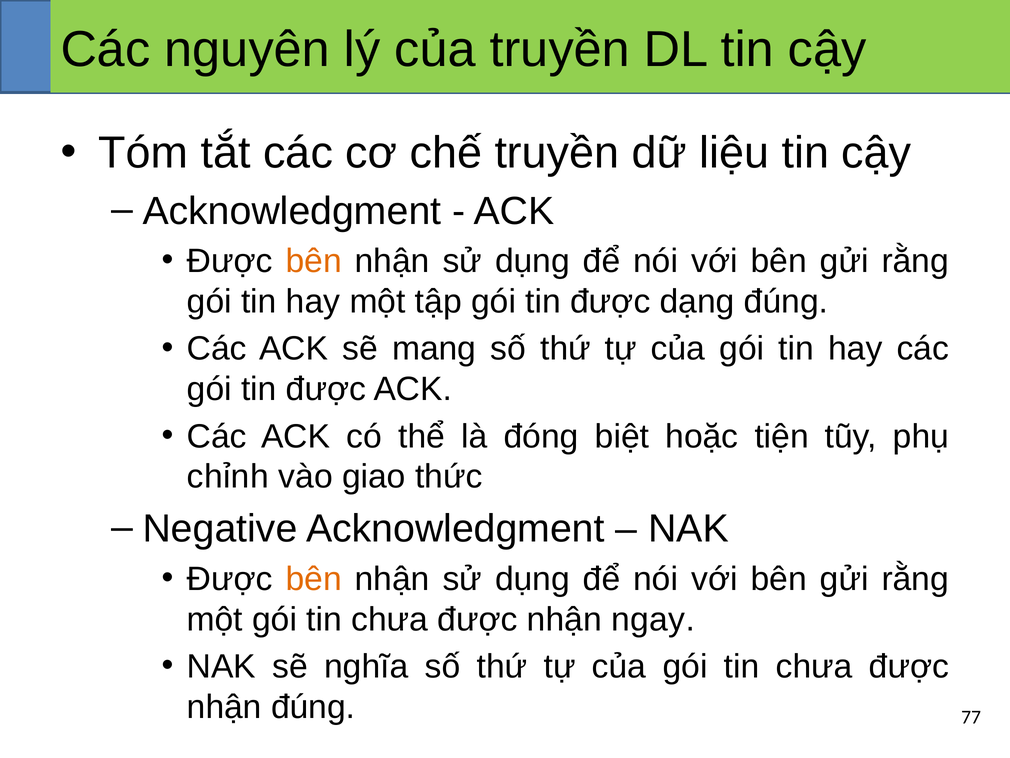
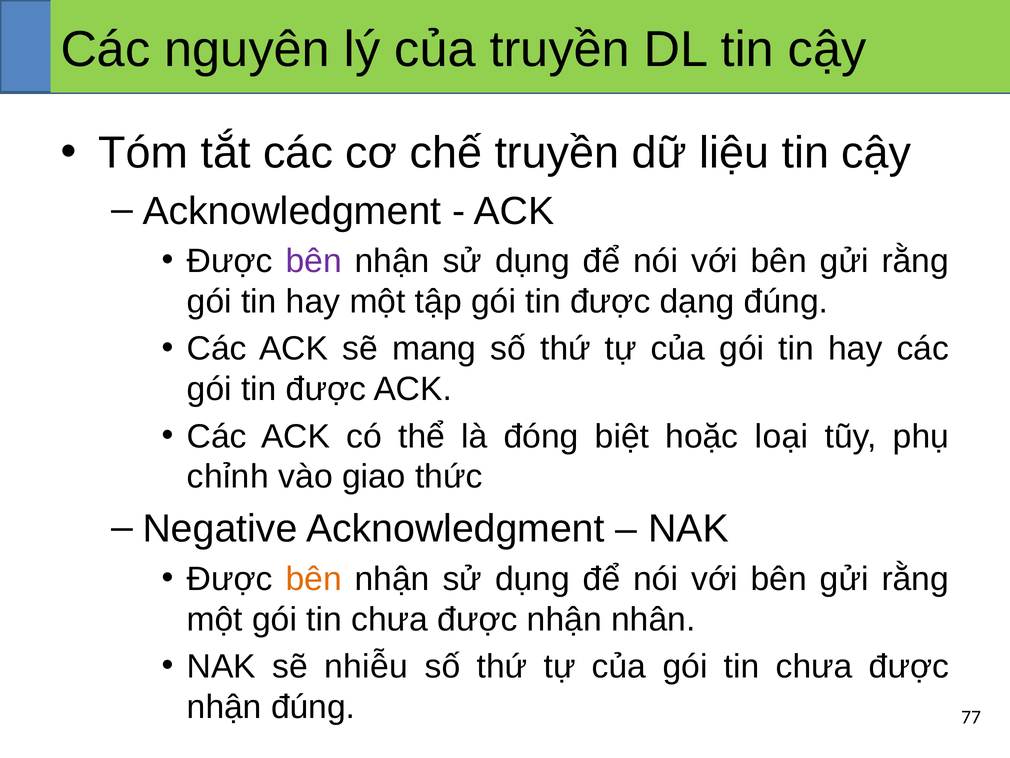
bên colour: orange -> purple (314, 261)
tiện: tiện -> loại (781, 436)
ngay: ngay -> nhân (653, 619)
nghĩa: nghĩa -> nhiễu (366, 666)
